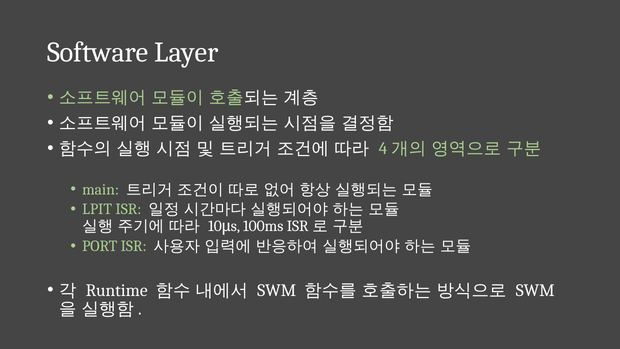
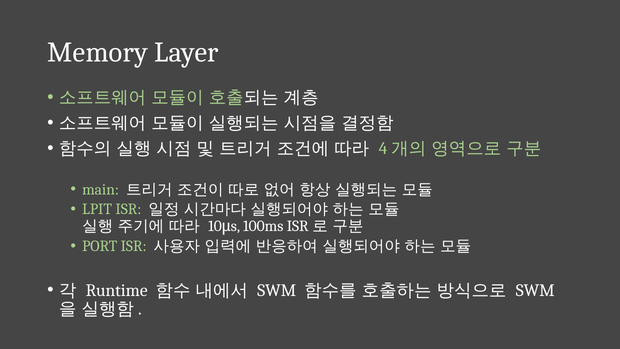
Software: Software -> Memory (98, 52)
